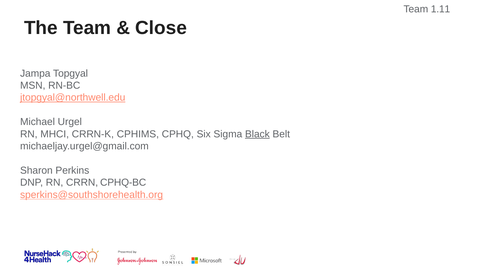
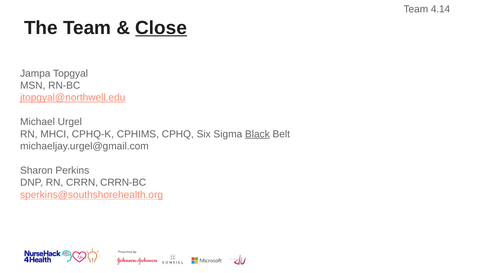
1.11: 1.11 -> 4.14 (441, 9)
Close underline: none -> present (161, 28)
CRRN-K: CRRN-K -> CPHQ-K (93, 134)
CPHQ-BC: CPHQ-BC -> CRRN-BC (123, 182)
